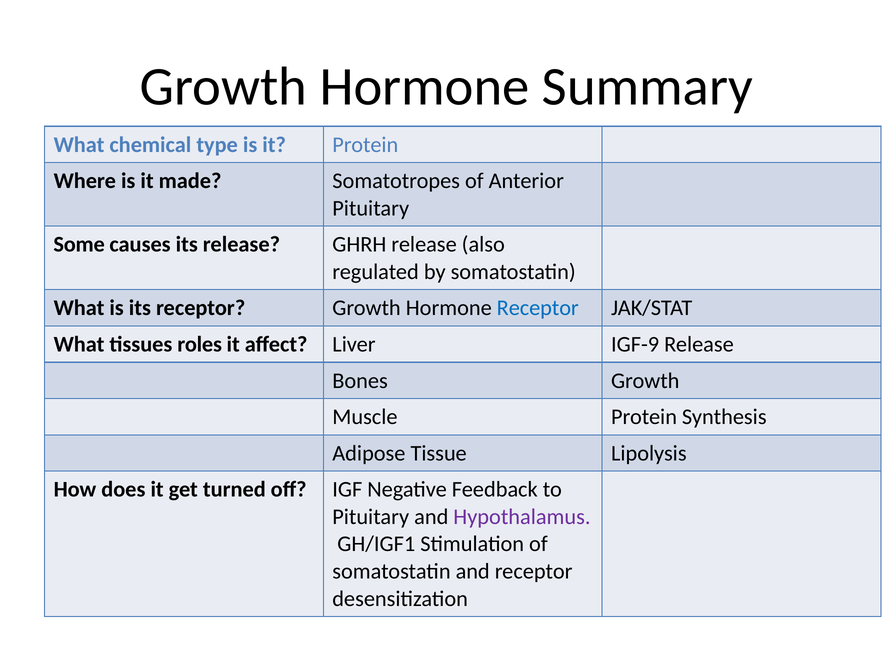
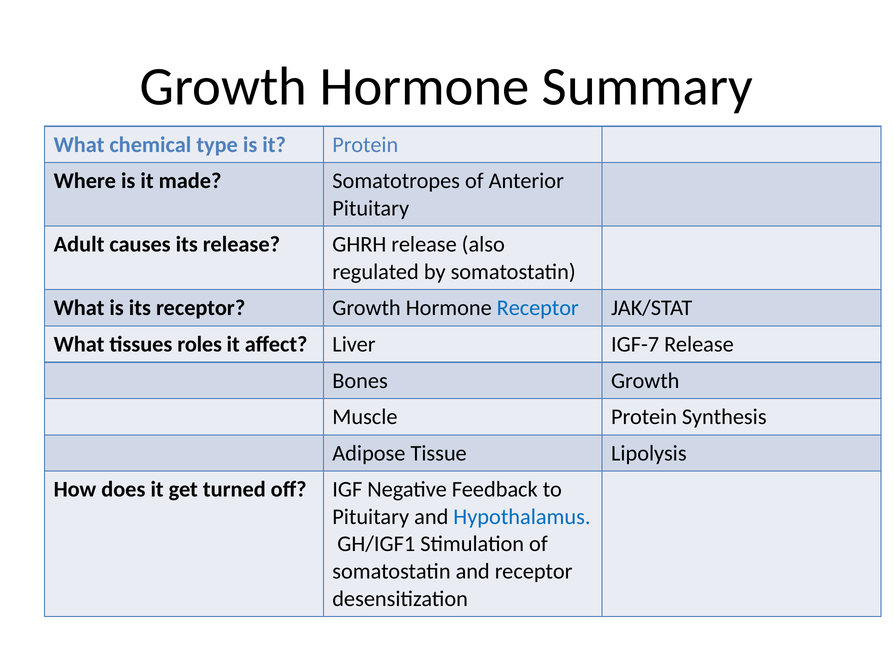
Some: Some -> Adult (79, 244)
IGF-9: IGF-9 -> IGF-7 (635, 344)
Hypothalamus colour: purple -> blue (522, 516)
